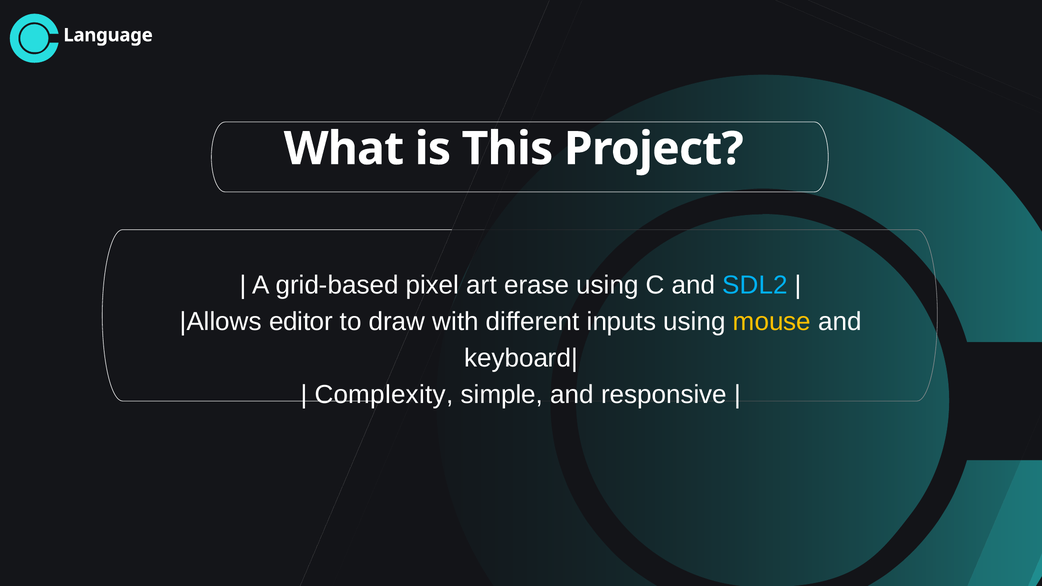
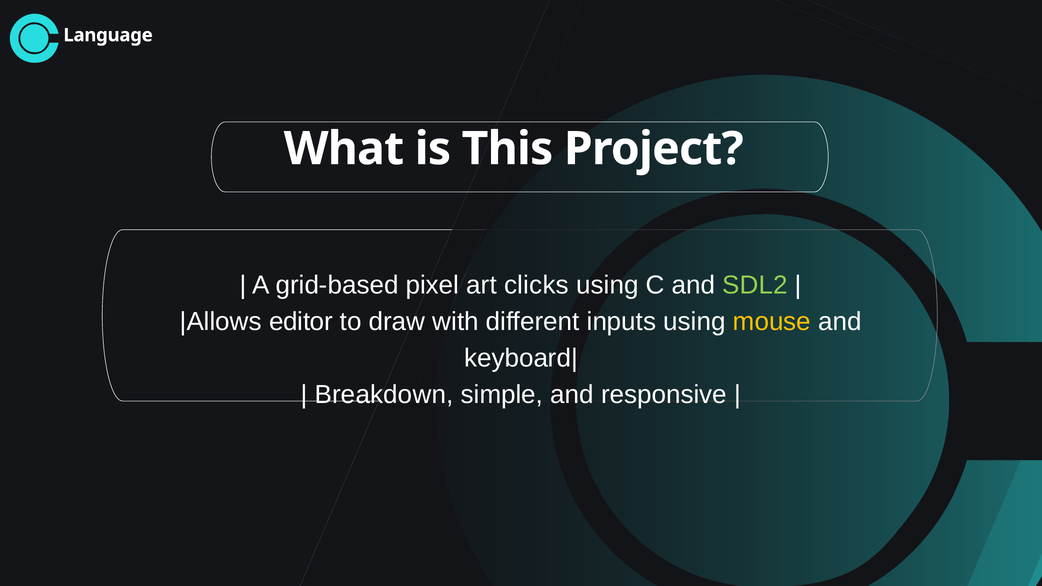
erase: erase -> clicks (537, 285)
SDL2 colour: light blue -> light green (755, 285)
Complexity: Complexity -> Breakdown (384, 395)
